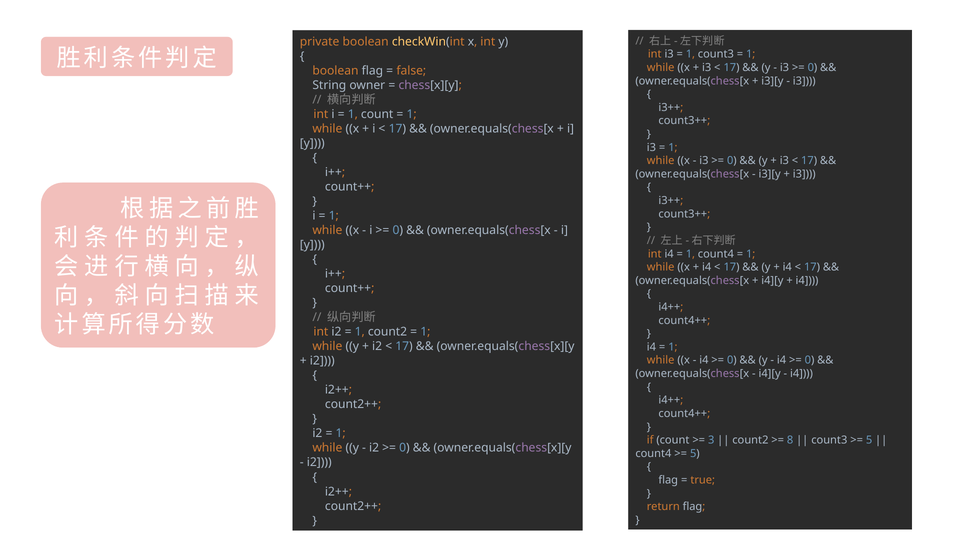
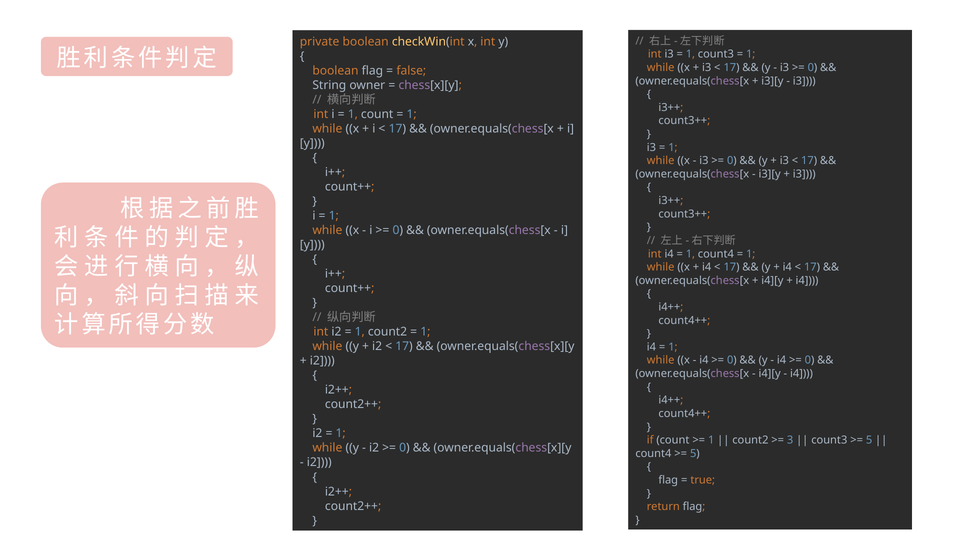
3: 3 -> 1 (711, 440)
8: 8 -> 3 (790, 440)
